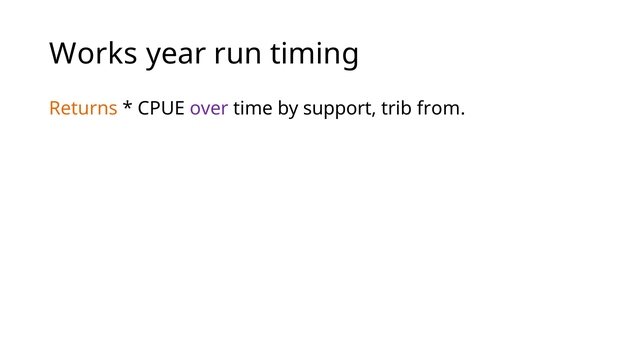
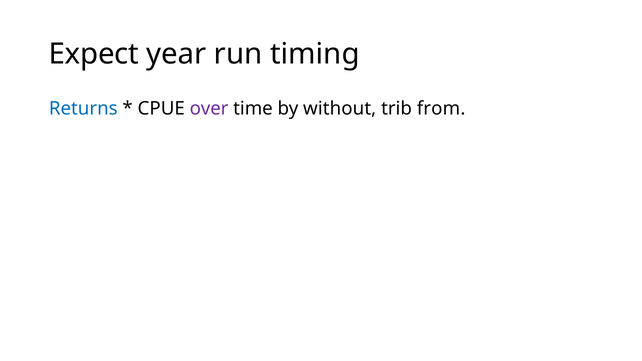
Works: Works -> Expect (94, 54)
Returns colour: orange -> blue (83, 109)
support: support -> without (340, 109)
